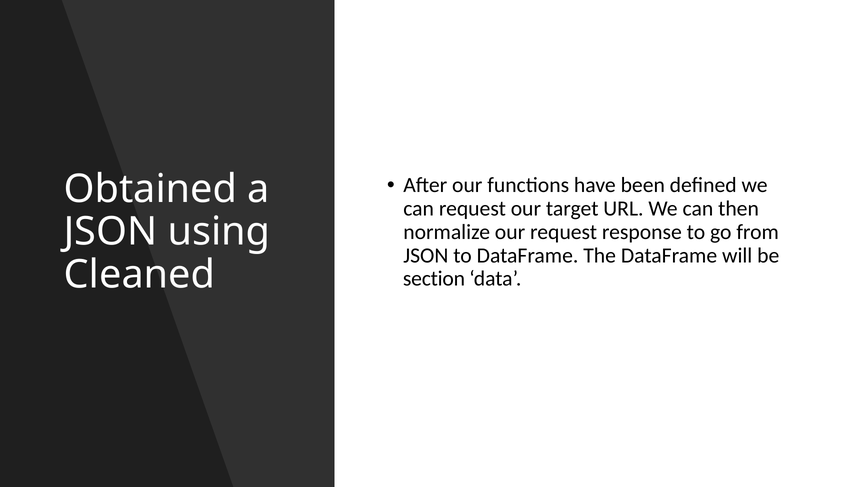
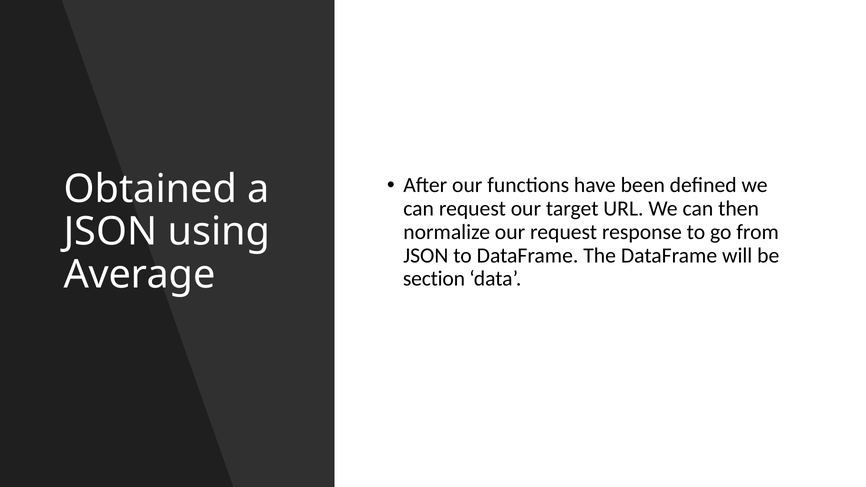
Cleaned: Cleaned -> Average (140, 275)
